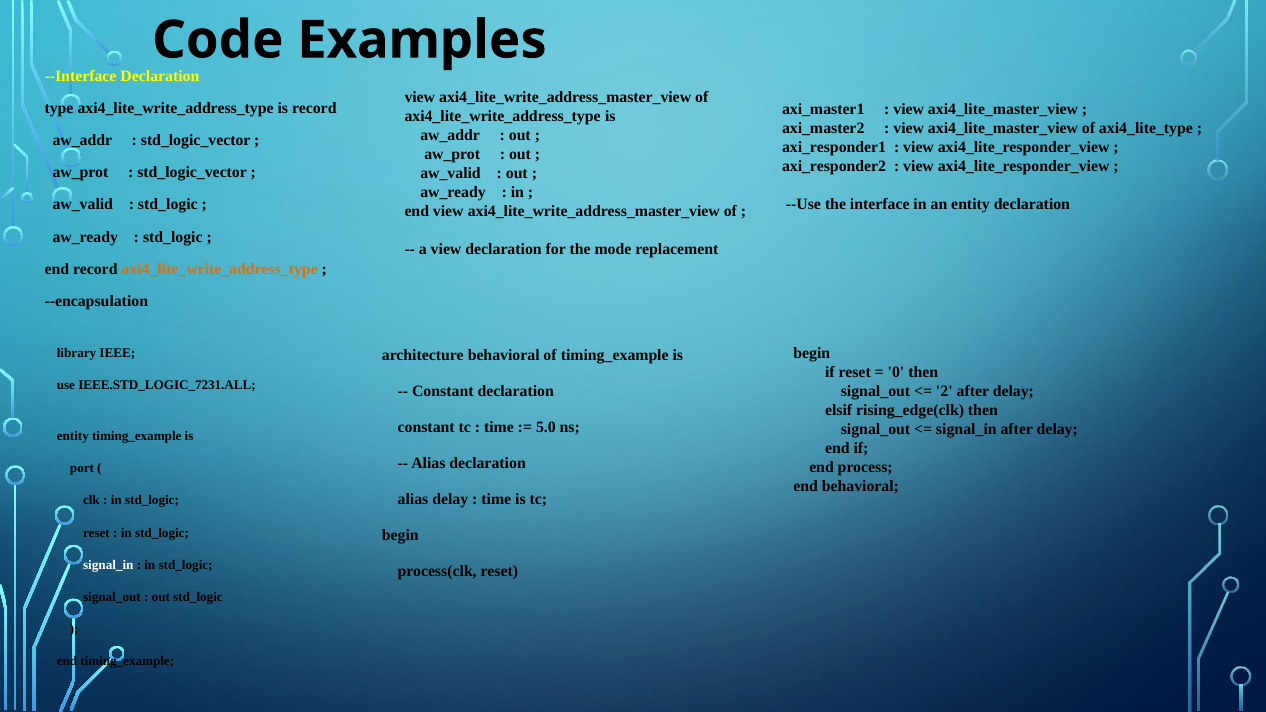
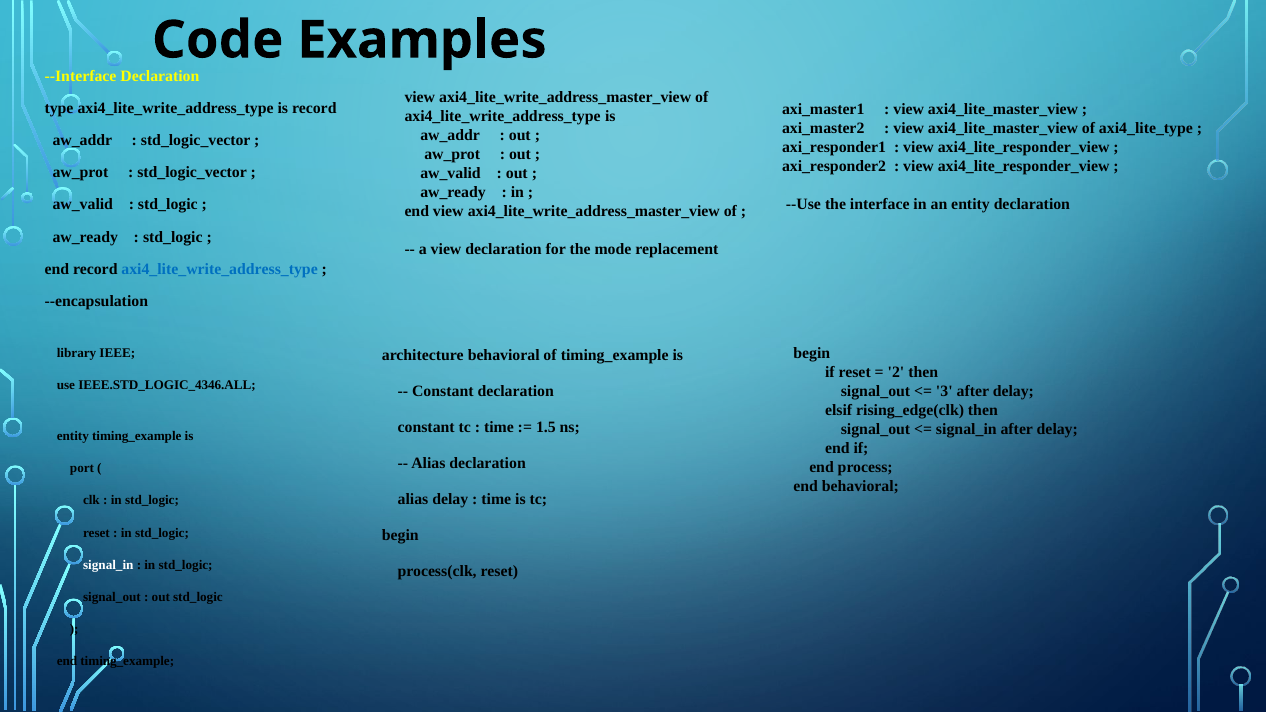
axi4_lite_write_address_type colour: orange -> blue (220, 269)
0: 0 -> 2 (896, 372)
IEEE.STD_LOGIC_7231.ALL: IEEE.STD_LOGIC_7231.ALL -> IEEE.STD_LOGIC_4346.ALL (167, 385)
2: 2 -> 3 (944, 391)
5.0: 5.0 -> 1.5 (546, 427)
